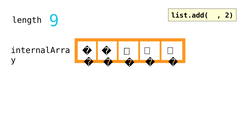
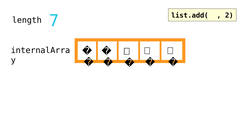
9: 9 -> 7 (54, 21)
